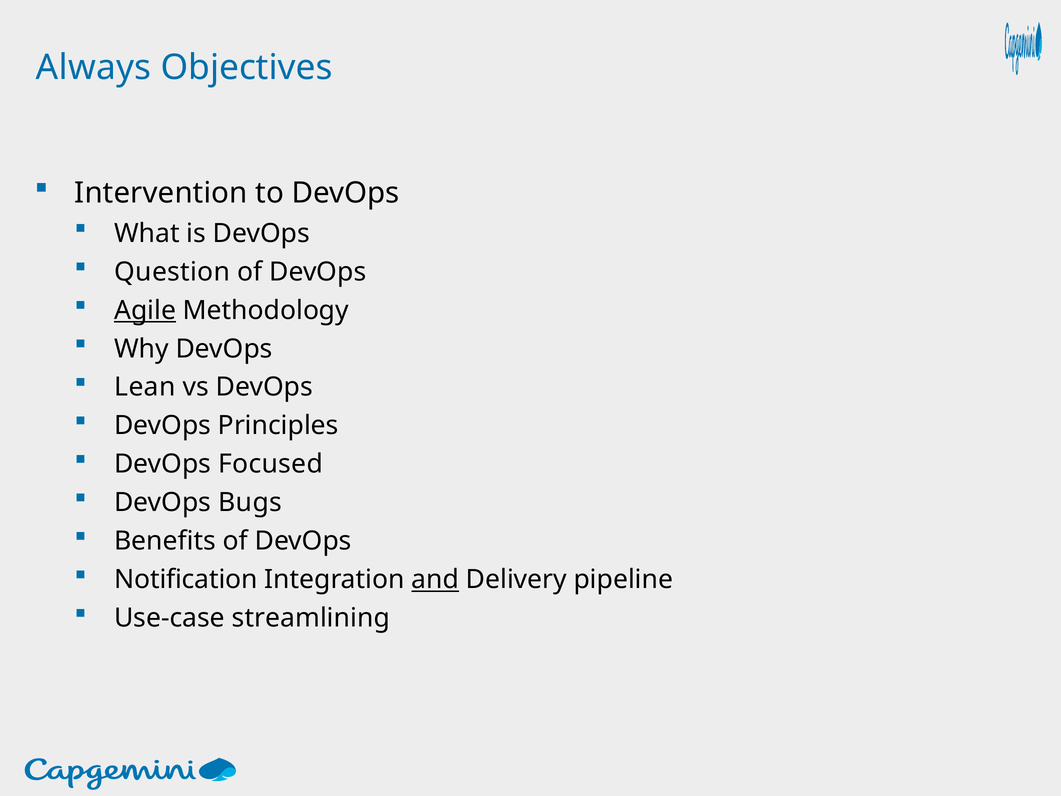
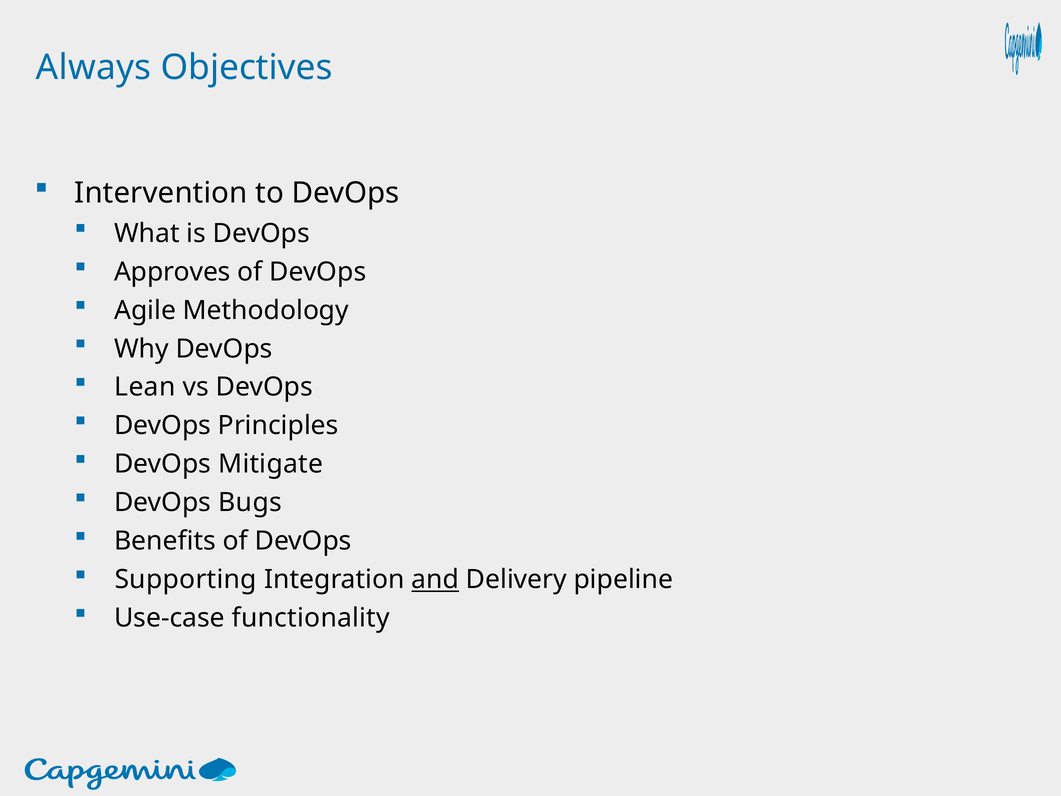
Question: Question -> Approves (172, 272)
Agile underline: present -> none (145, 310)
Focused: Focused -> Mitigate (271, 464)
Notification: Notification -> Supporting (186, 579)
streamlining: streamlining -> functionality (311, 618)
